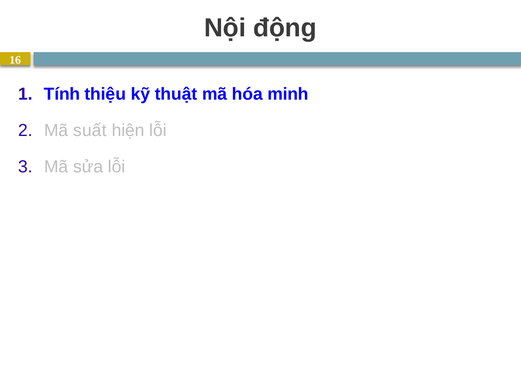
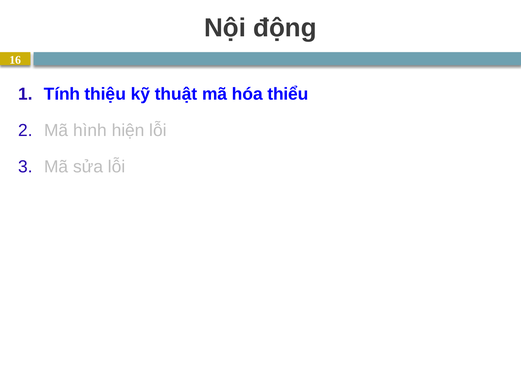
minh: minh -> thiểu (288, 94)
suất: suất -> hình (90, 130)
